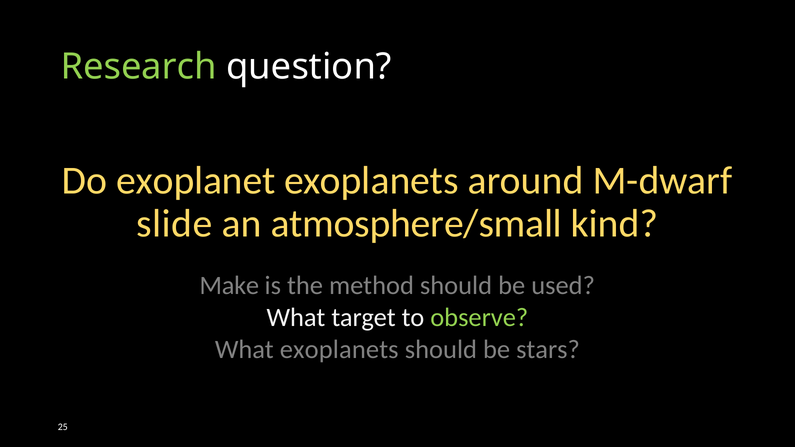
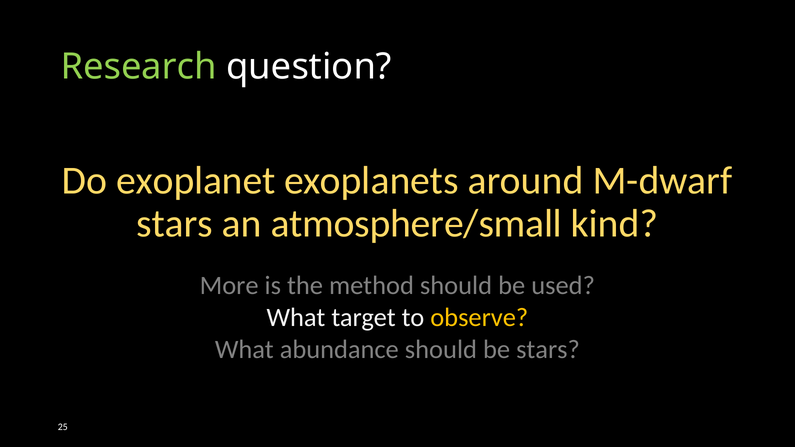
slide: slide -> stars (175, 224)
Make: Make -> More (229, 286)
observe colour: light green -> yellow (479, 318)
What exoplanets: exoplanets -> abundance (339, 349)
